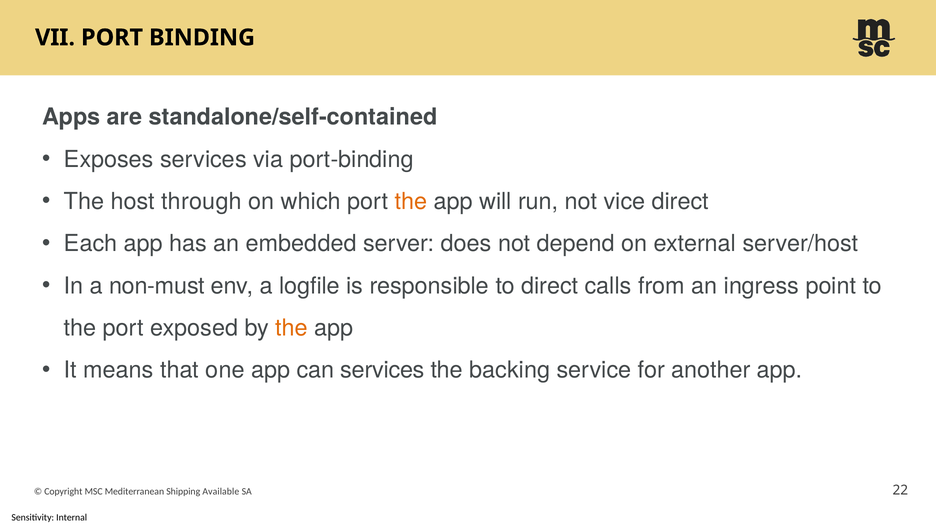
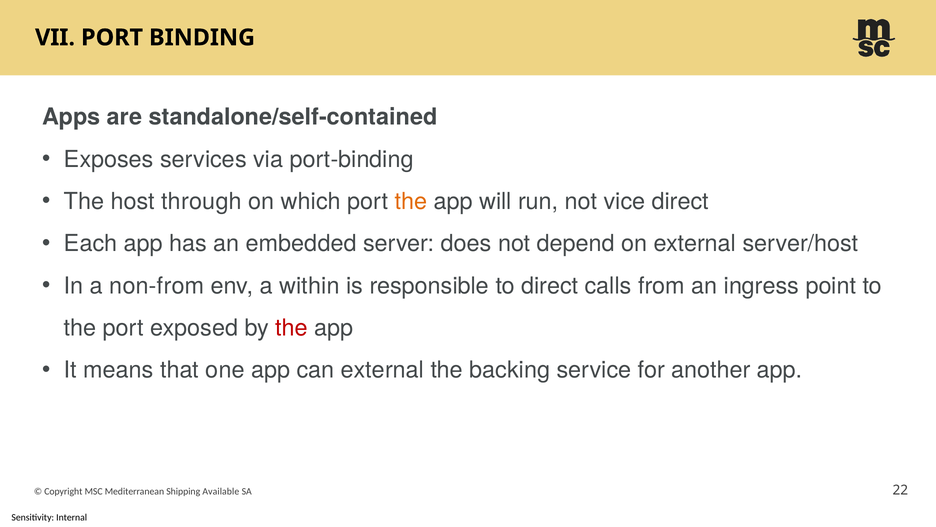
non-must: non-must -> non-from (157, 286)
logfile: logfile -> within (309, 286)
the colour: orange -> red (292, 328)
can services: services -> external (382, 370)
